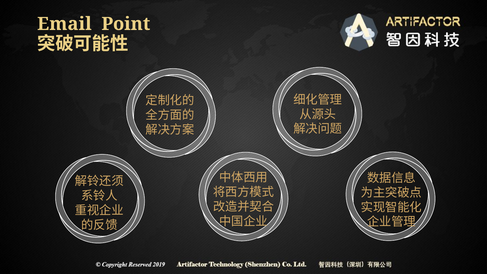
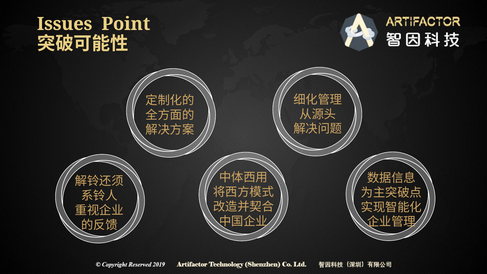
Email: Email -> Issues (65, 24)
